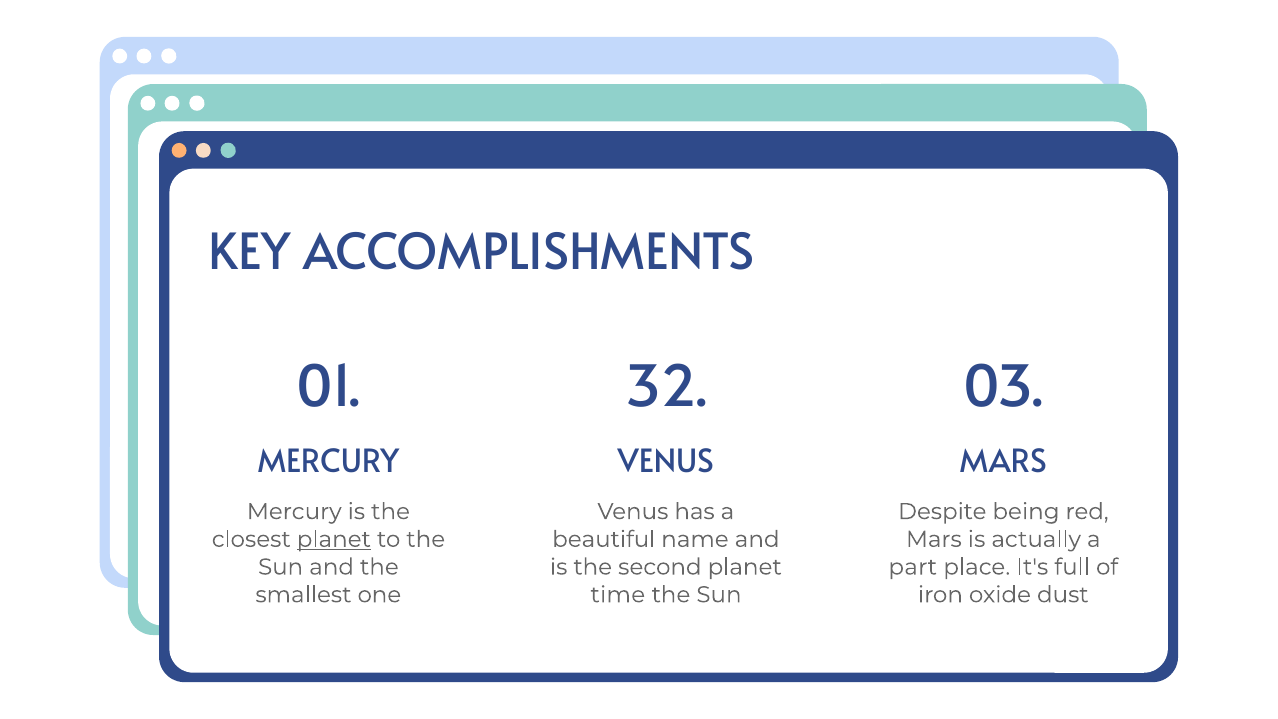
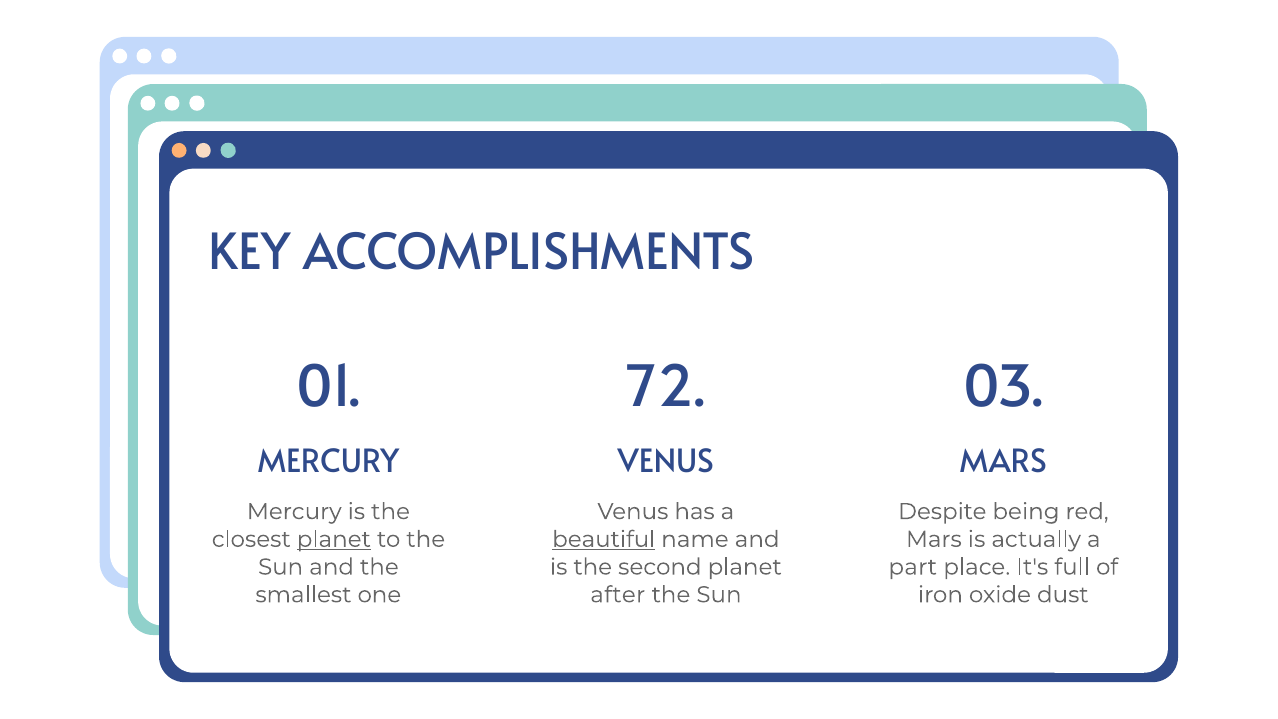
32: 32 -> 72 (666, 388)
beautiful underline: none -> present (604, 539)
time: time -> after (618, 595)
